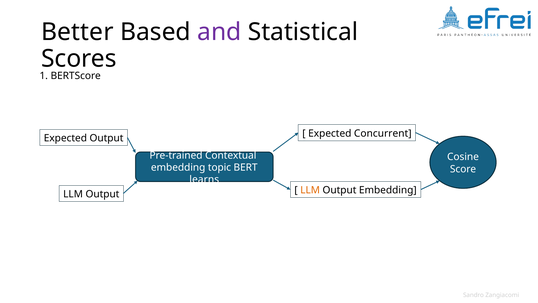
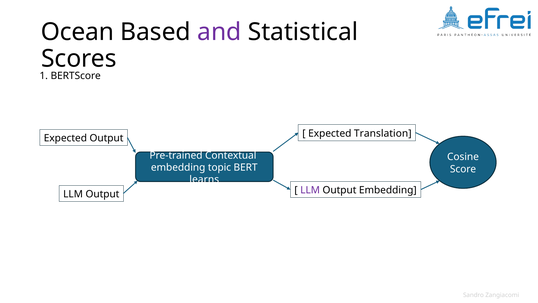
Better: Better -> Ocean (77, 32)
Concurrent: Concurrent -> Translation (383, 133)
LLM colour: orange -> purple (310, 190)
